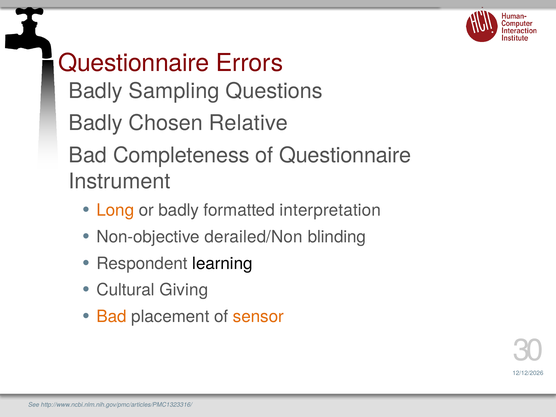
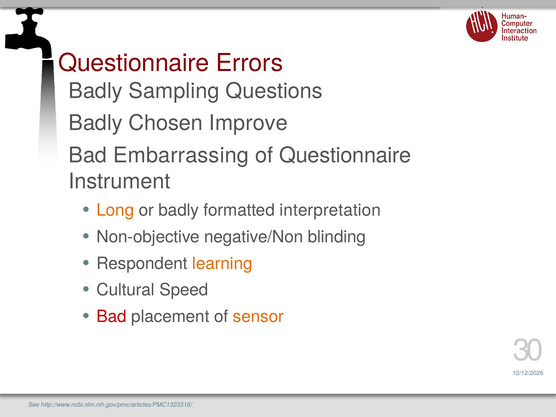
Relative: Relative -> Improve (248, 123)
Completeness: Completeness -> Embarrassing (181, 155)
derailed/Non: derailed/Non -> negative/Non (254, 237)
learning colour: black -> orange (222, 263)
Giving: Giving -> Speed (184, 290)
Bad colour: orange -> red (112, 317)
